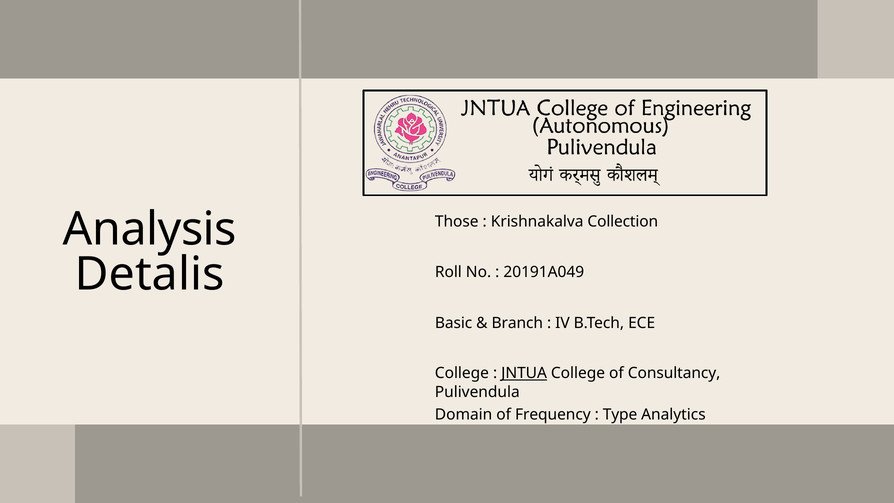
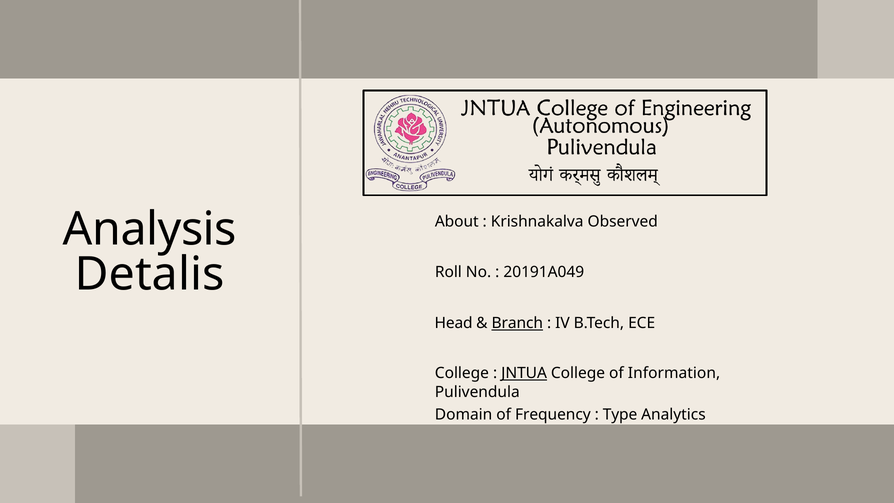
Those: Those -> About (457, 221)
Collection: Collection -> Observed (623, 221)
Basic: Basic -> Head (454, 323)
Branch underline: none -> present (517, 323)
Consultancy: Consultancy -> Information (674, 373)
